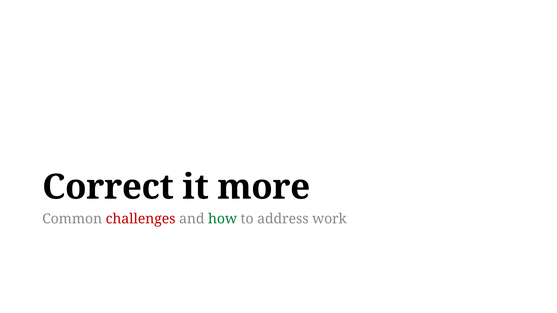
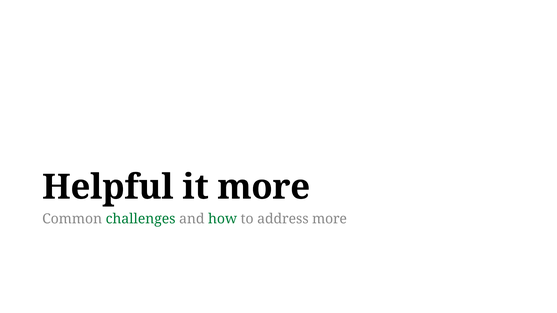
Correct: Correct -> Helpful (108, 187)
challenges colour: red -> green (141, 219)
address work: work -> more (330, 219)
